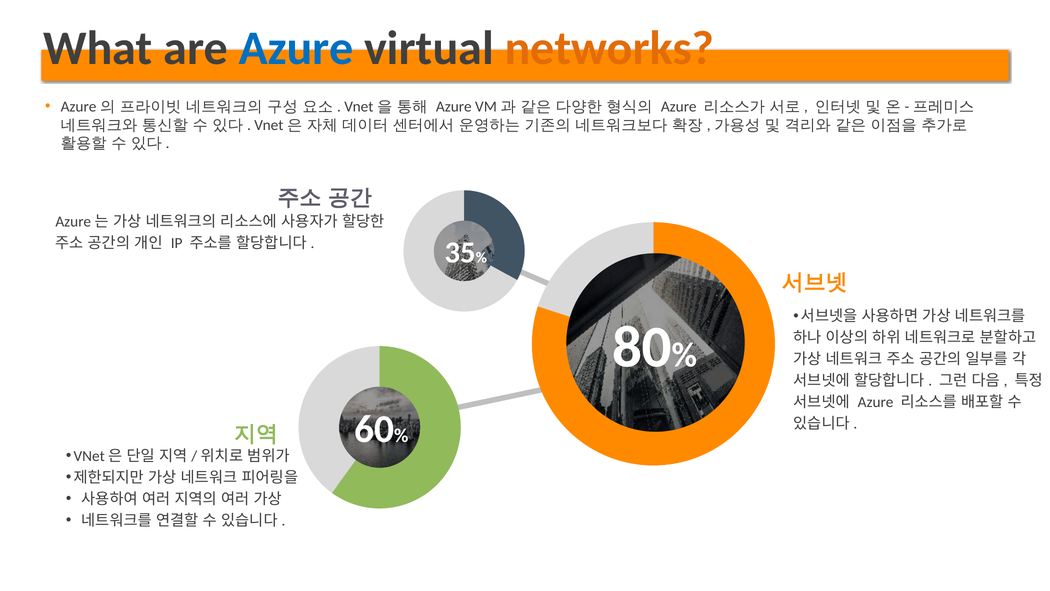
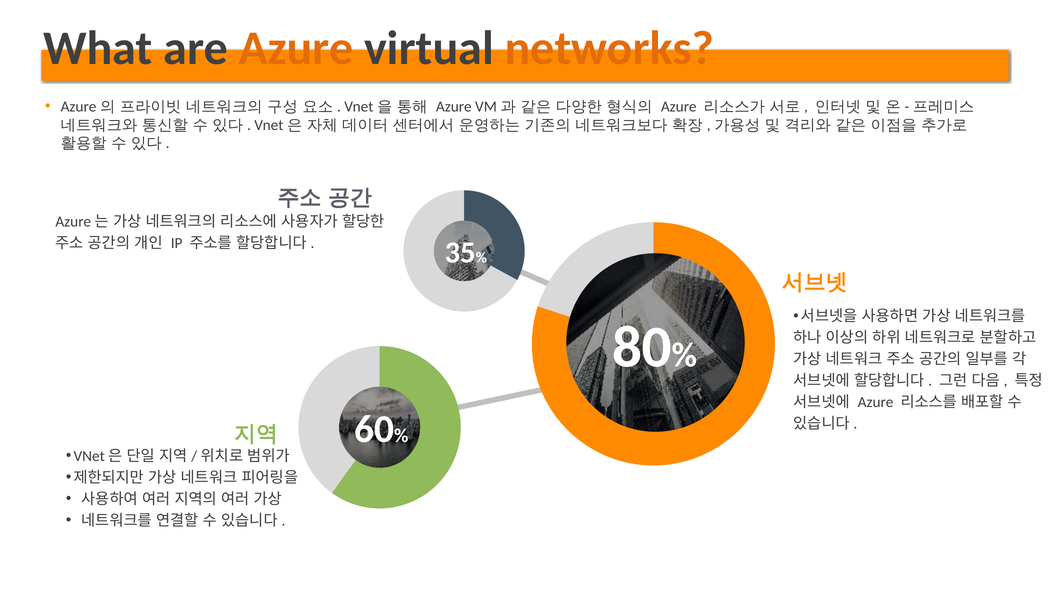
Azure colour: blue -> orange (296, 48)
